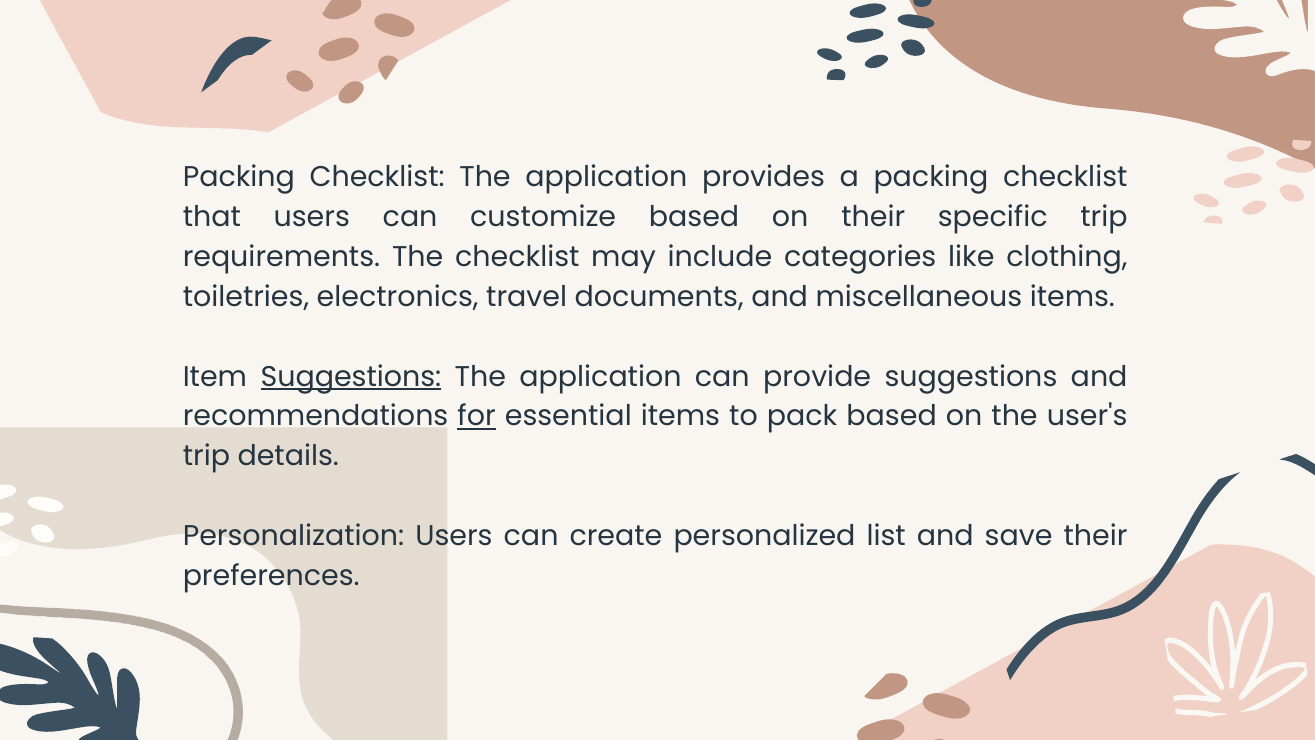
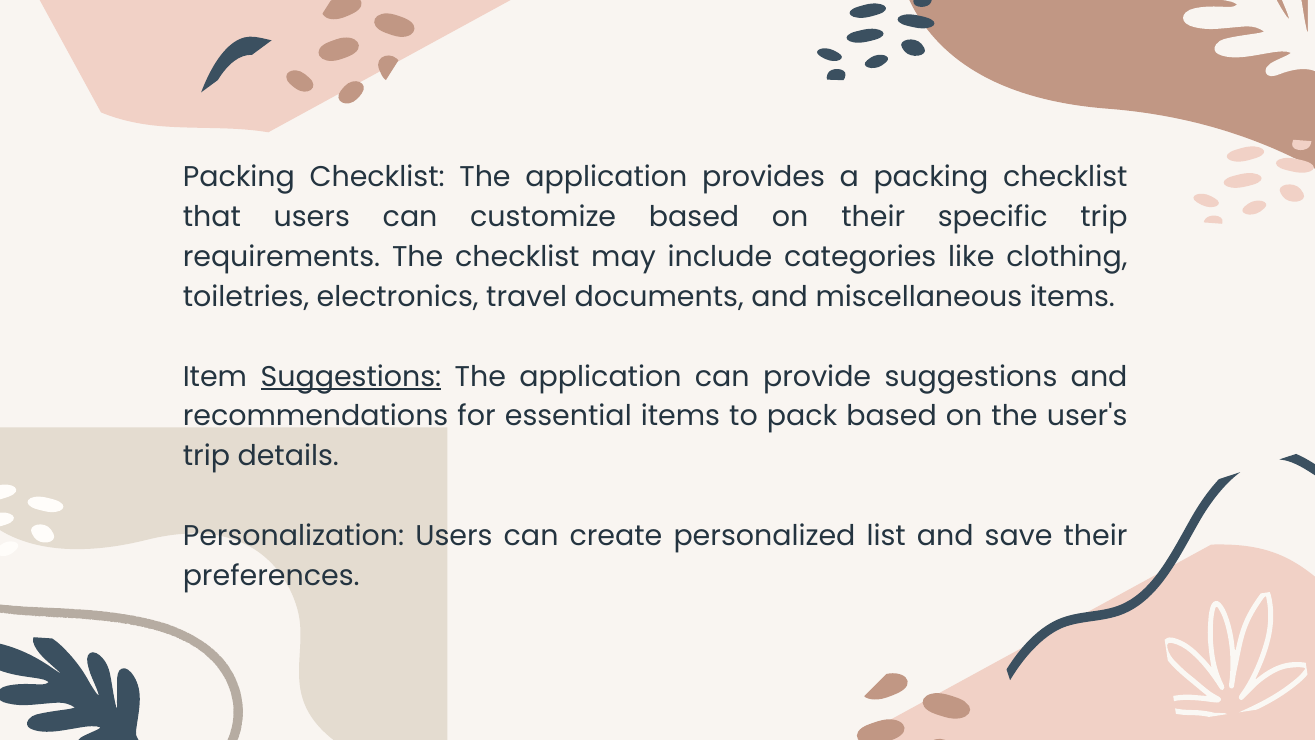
for underline: present -> none (477, 416)
